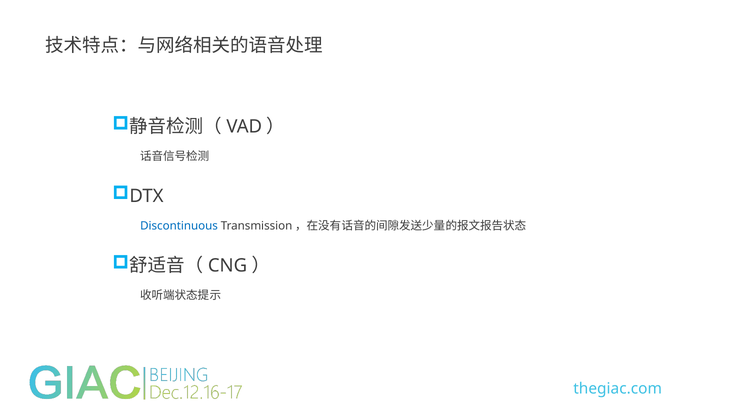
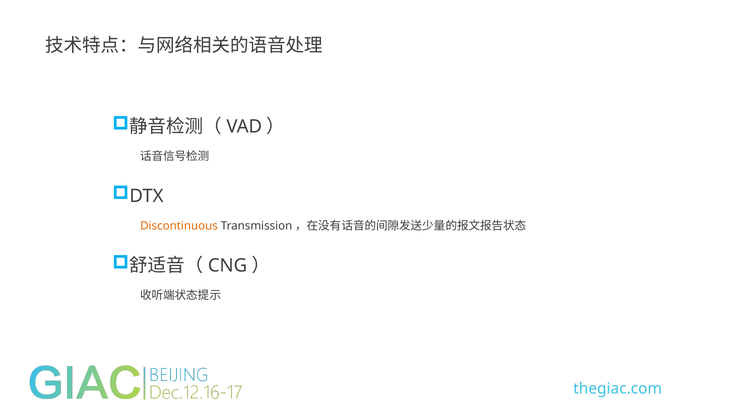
Discontinuous colour: blue -> orange (179, 225)
